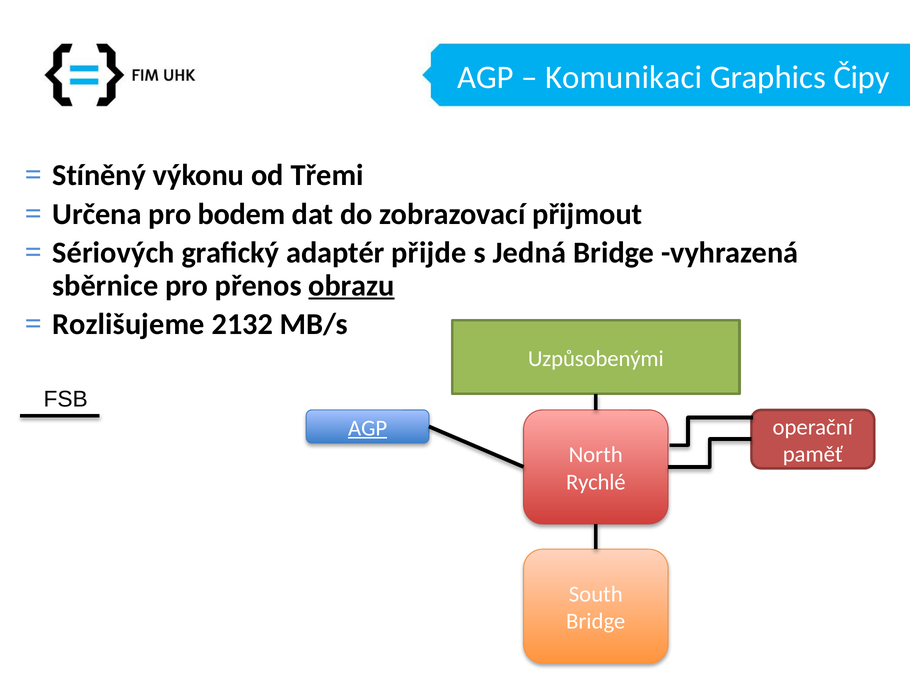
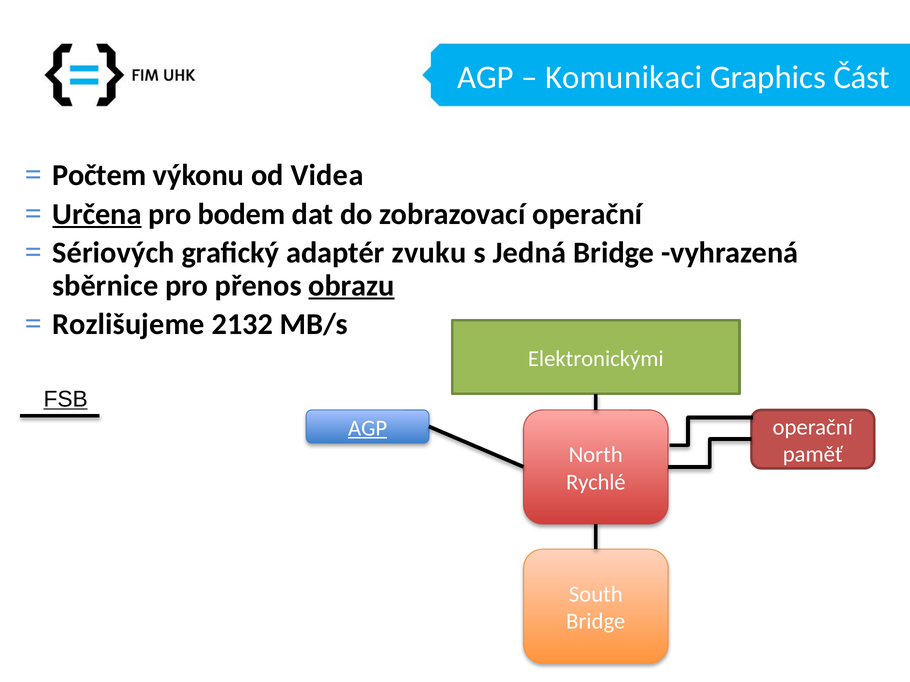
Čipy: Čipy -> Část (862, 77)
Stíněný: Stíněný -> Počtem (99, 175)
Třemi: Třemi -> Videa (327, 175)
Určena underline: none -> present (97, 214)
zobrazovací přijmout: přijmout -> operační (587, 214)
přijde: přijde -> zvuku (429, 253)
Uzpůsobenými: Uzpůsobenými -> Elektronickými (596, 359)
FSB underline: none -> present (66, 400)
